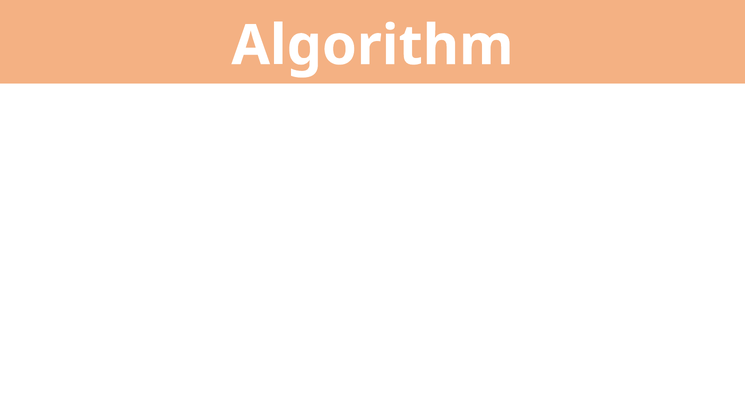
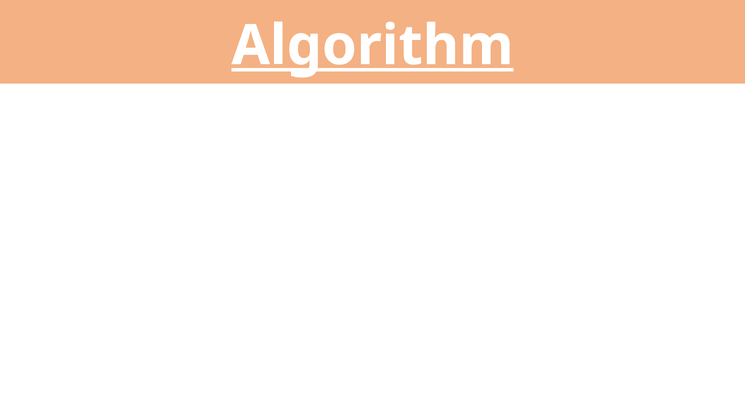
Algorithm underline: none -> present (372, 46)
